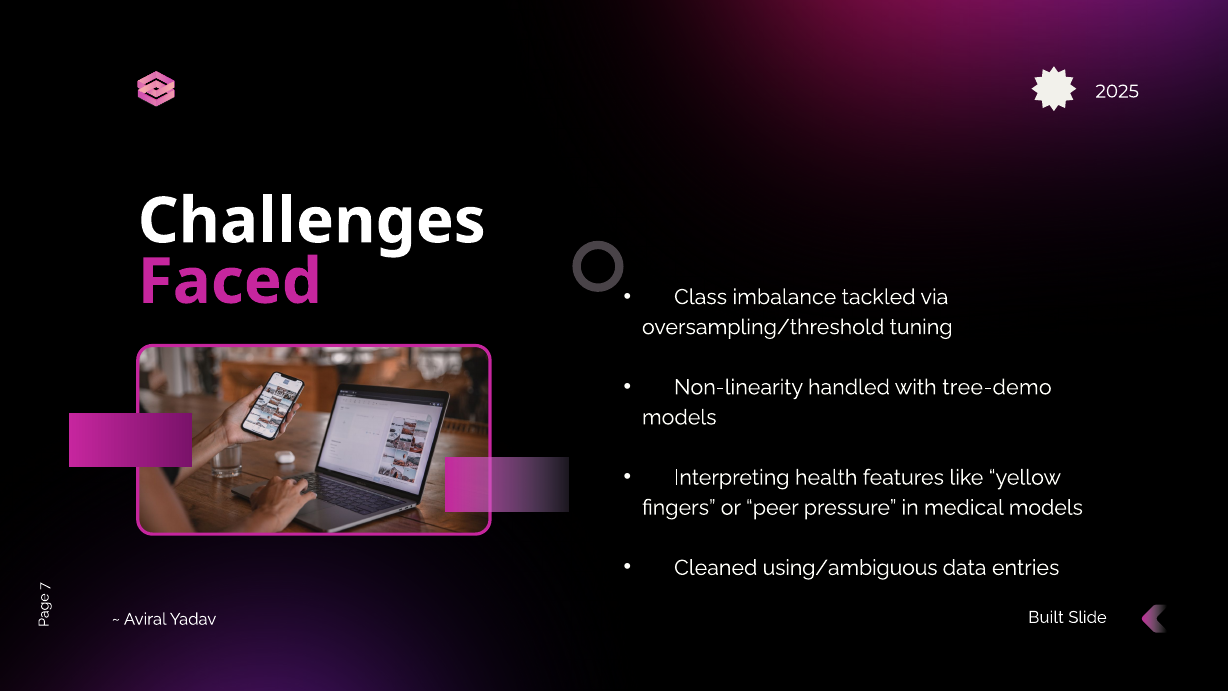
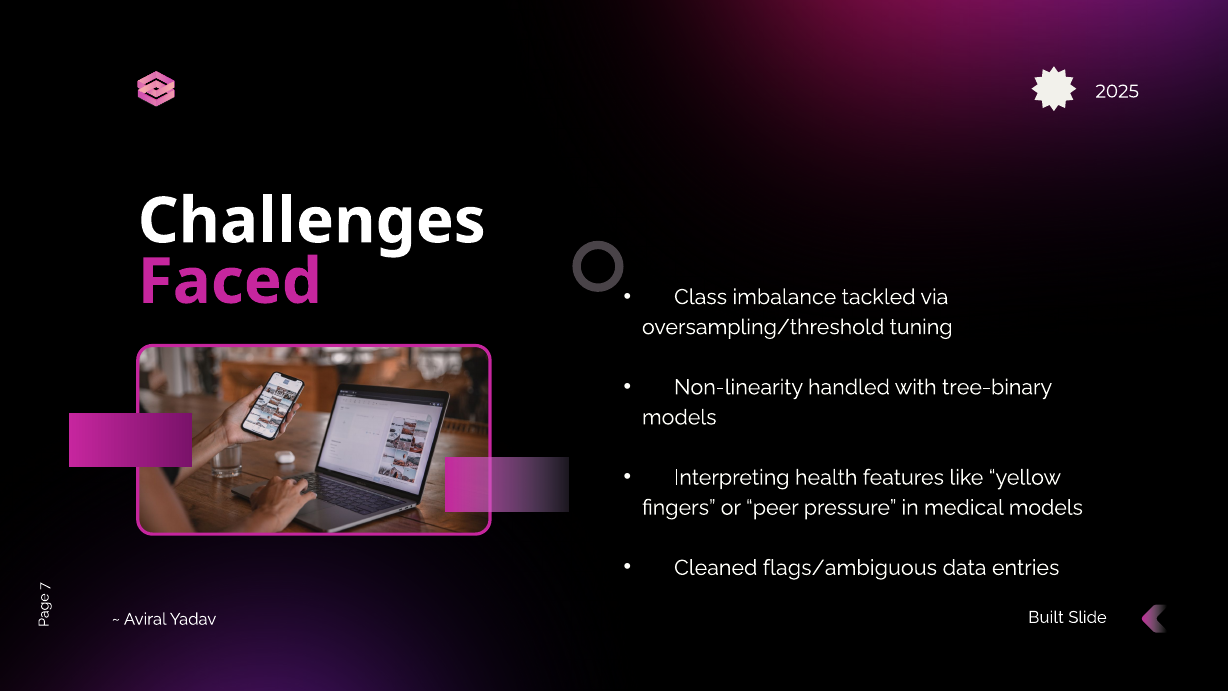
tree-demo: tree-demo -> tree-binary (997, 387)
using/ambiguous: using/ambiguous -> flags/ambiguous (850, 568)
